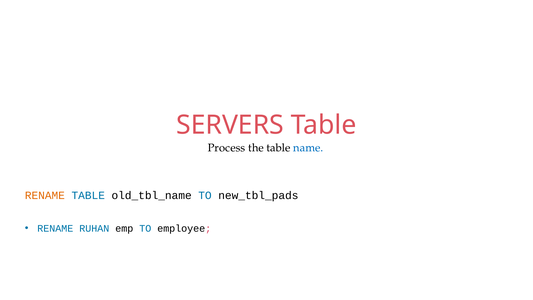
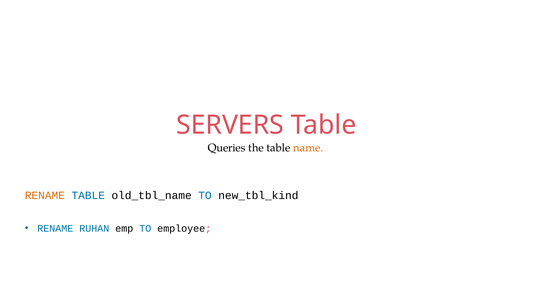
Process: Process -> Queries (227, 148)
name colour: blue -> orange (308, 148)
new_tbl_pads: new_tbl_pads -> new_tbl_kind (258, 195)
